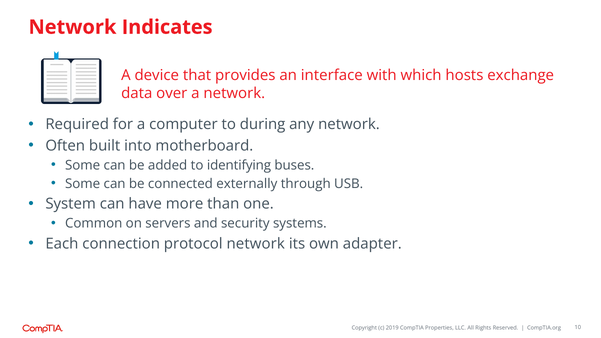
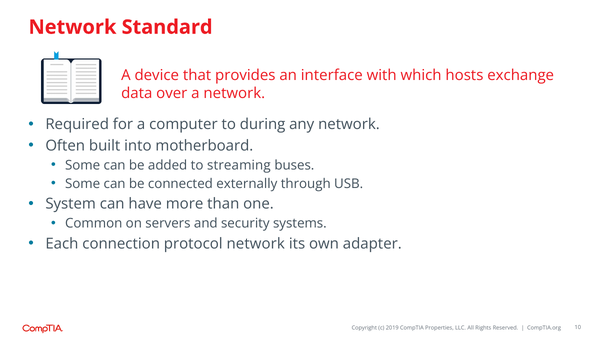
Indicates: Indicates -> Standard (167, 27)
identifying: identifying -> streaming (239, 165)
